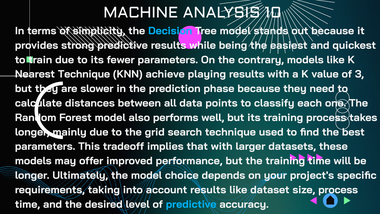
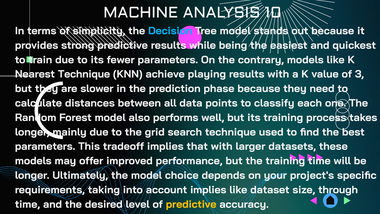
account results: results -> implies (208, 190)
size process: process -> through (338, 190)
predictive colour: light blue -> yellow (191, 204)
